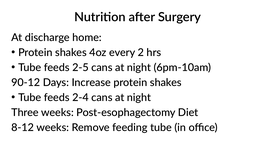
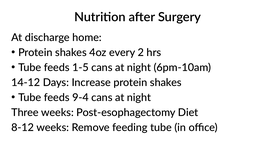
2-5: 2-5 -> 1-5 (80, 68)
90-12: 90-12 -> 14-12 (26, 83)
2-4: 2-4 -> 9-4 (80, 98)
